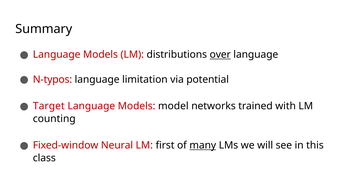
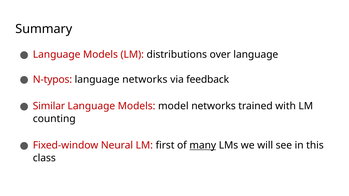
over underline: present -> none (220, 55)
language limitation: limitation -> networks (145, 80)
potential: potential -> feedback (208, 80)
Target: Target -> Similar (49, 106)
